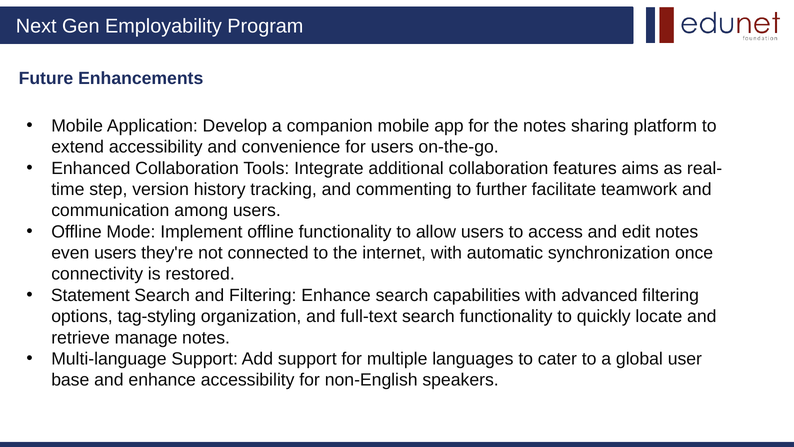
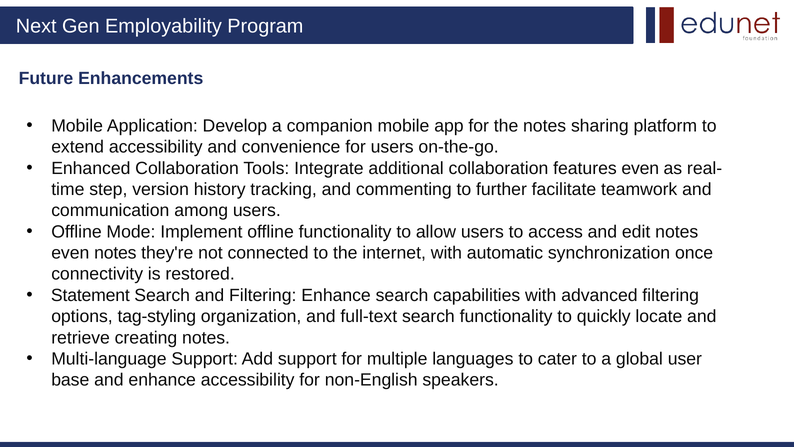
features aims: aims -> even (640, 168)
even users: users -> notes (115, 253)
manage: manage -> creating (146, 337)
